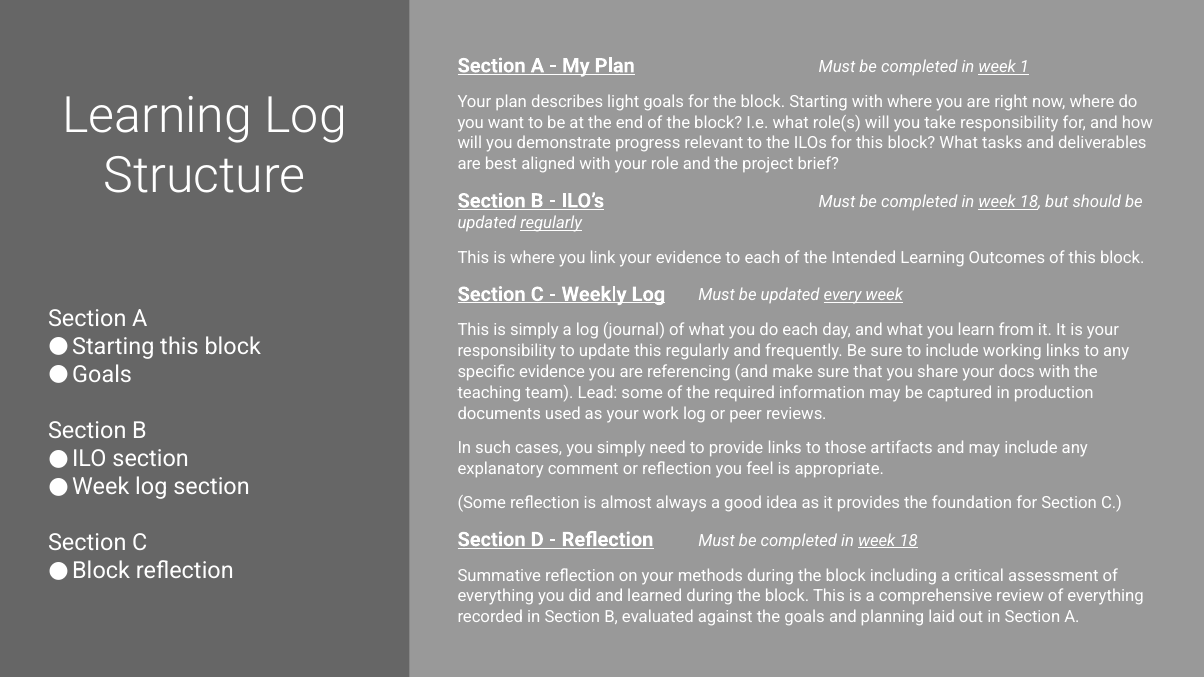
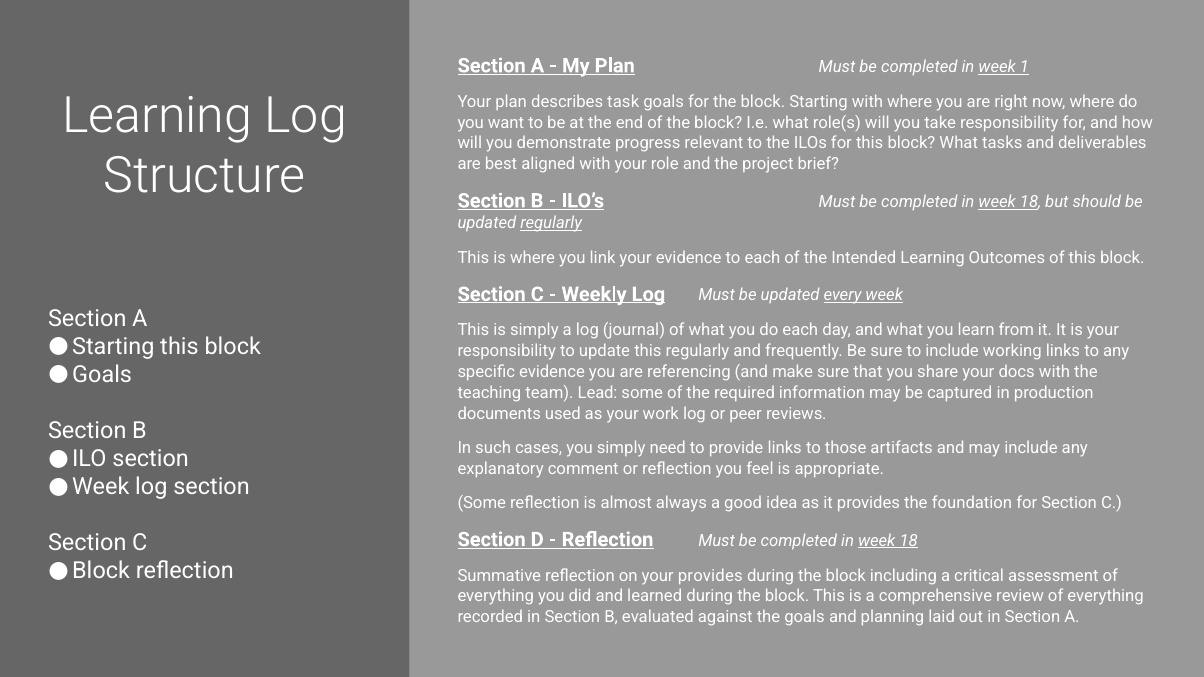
light: light -> task (623, 102)
your methods: methods -> provides (710, 576)
